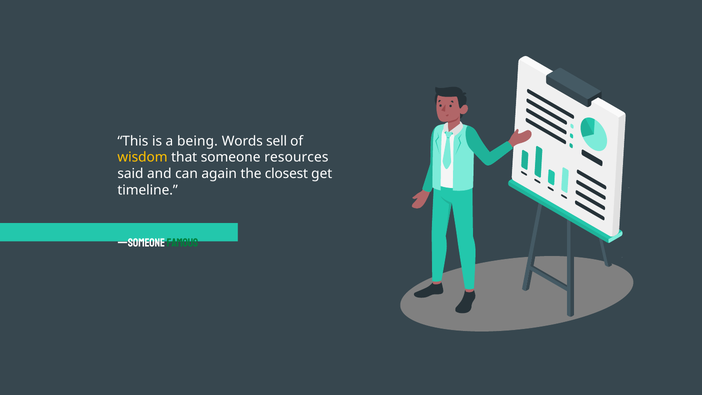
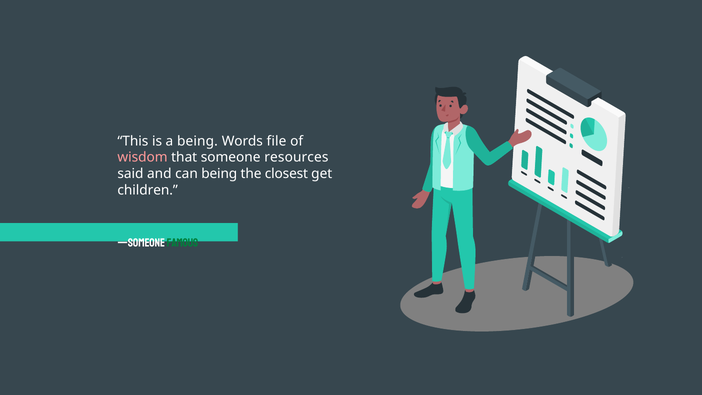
sell: sell -> file (276, 141)
wisdom colour: yellow -> pink (143, 157)
can again: again -> being (219, 174)
timeline: timeline -> children (148, 190)
